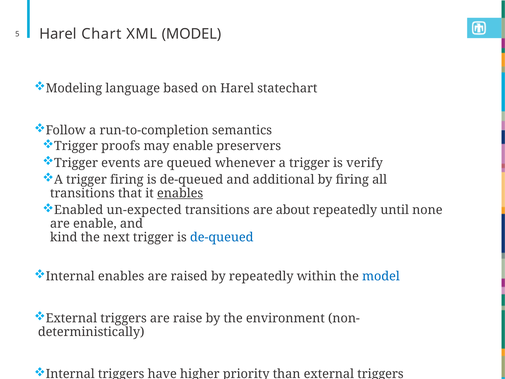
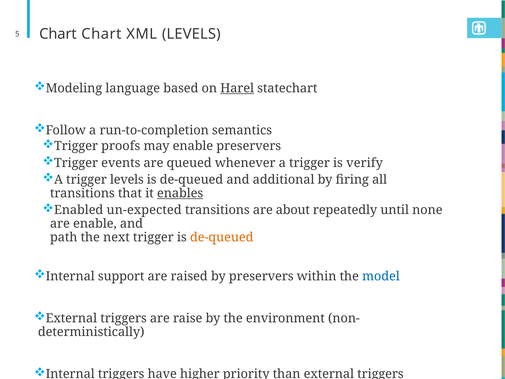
5 Harel: Harel -> Chart (58, 34)
XML MODEL: MODEL -> LEVELS (191, 34)
Harel underline: none -> present (237, 88)
trigger firing: firing -> levels (127, 180)
kind: kind -> path (64, 237)
de-queued colour: blue -> orange (222, 237)
Internal enables: enables -> support (121, 276)
by repeatedly: repeatedly -> preservers (261, 276)
